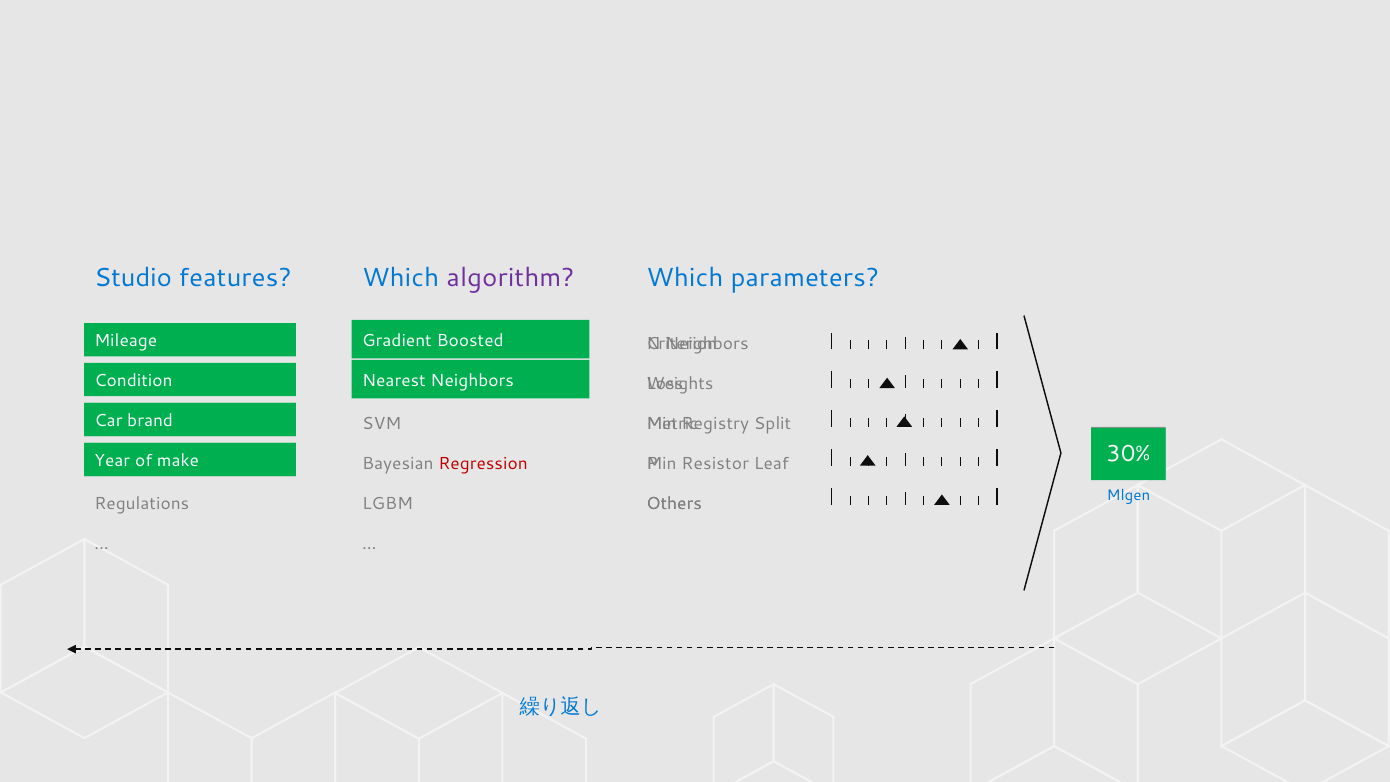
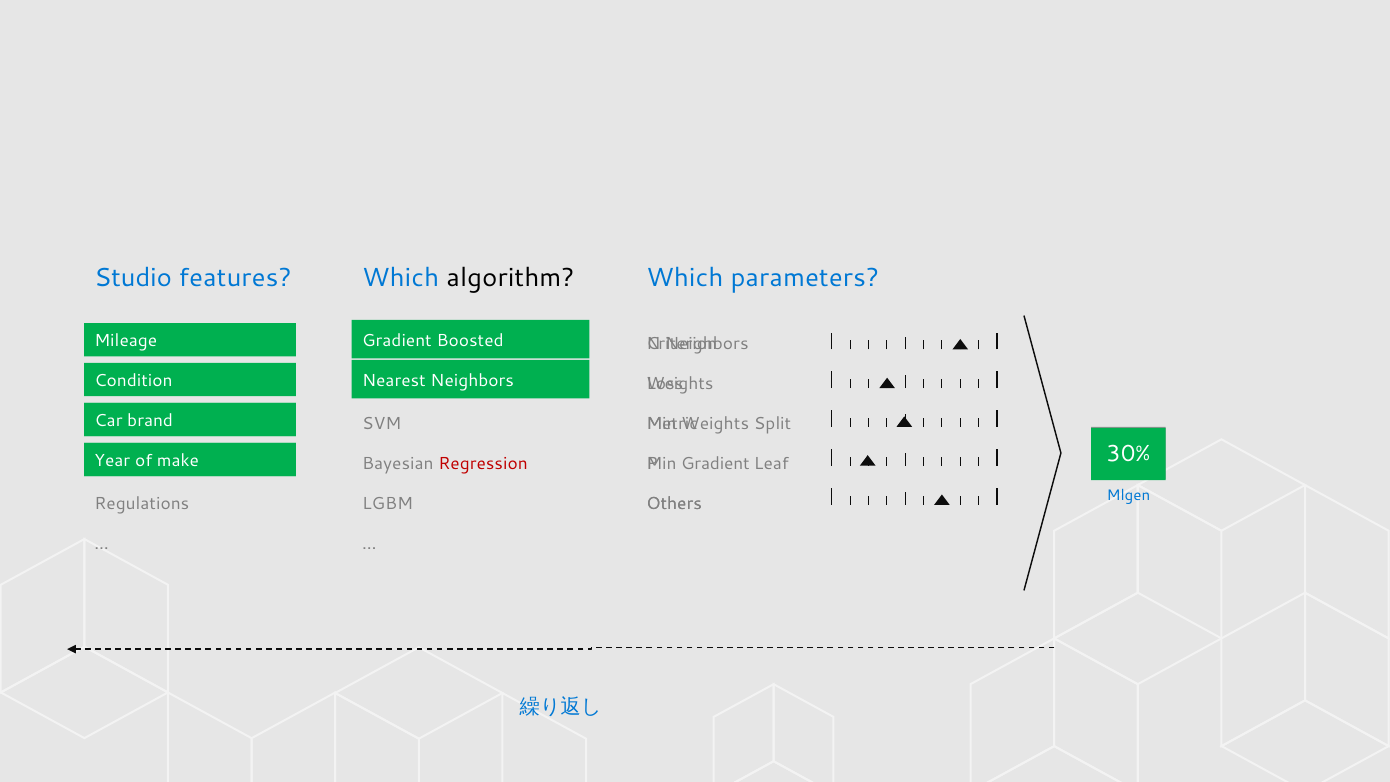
algorithm colour: purple -> black (511, 278)
Registry: Registry -> Weights (715, 424)
Resistor: Resistor -> Gradient (715, 464)
